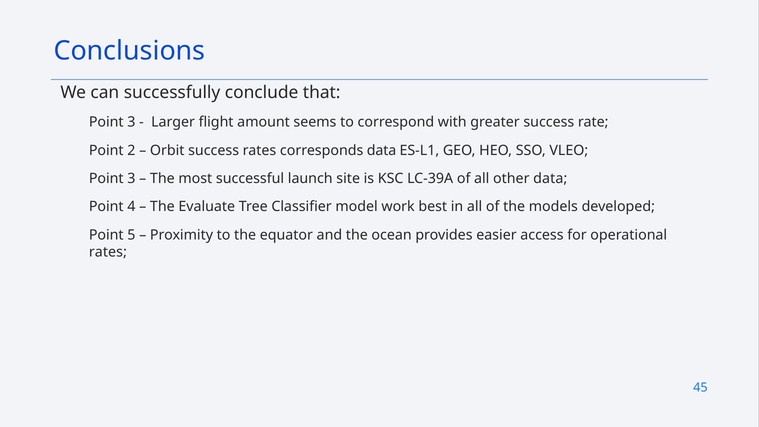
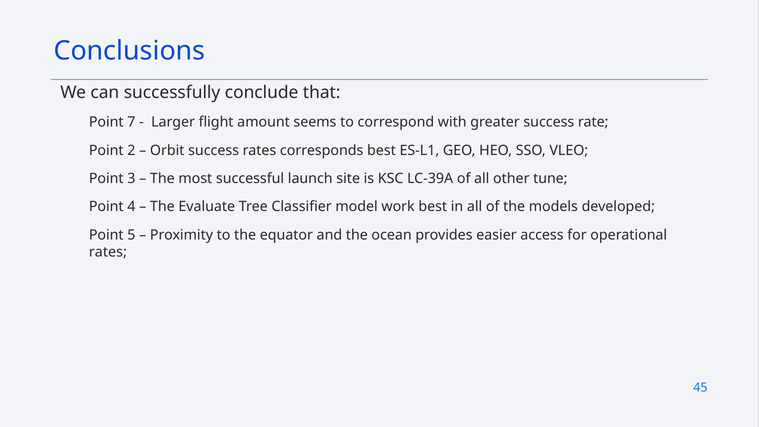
3: 3 -> 7 (131, 122)
corresponds data: data -> best (381, 150)
other data: data -> tune (550, 179)
